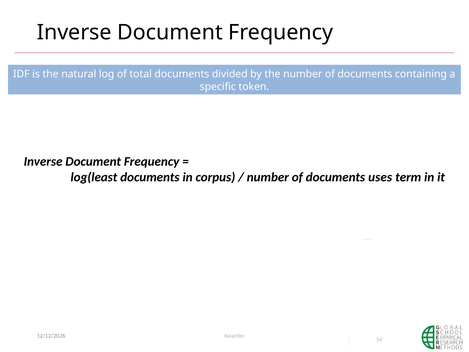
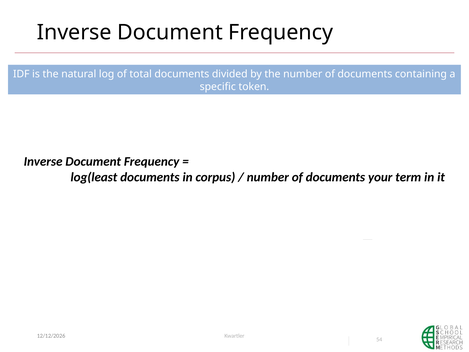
uses: uses -> your (380, 177)
